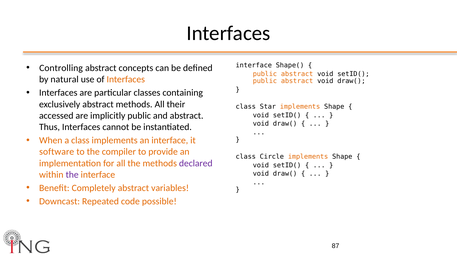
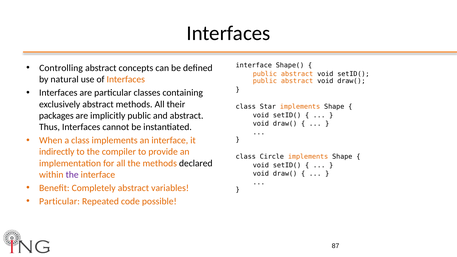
accessed: accessed -> packages (56, 116)
software: software -> indirectly (57, 152)
declared colour: purple -> black (196, 163)
Downcast: Downcast -> Particular (59, 201)
